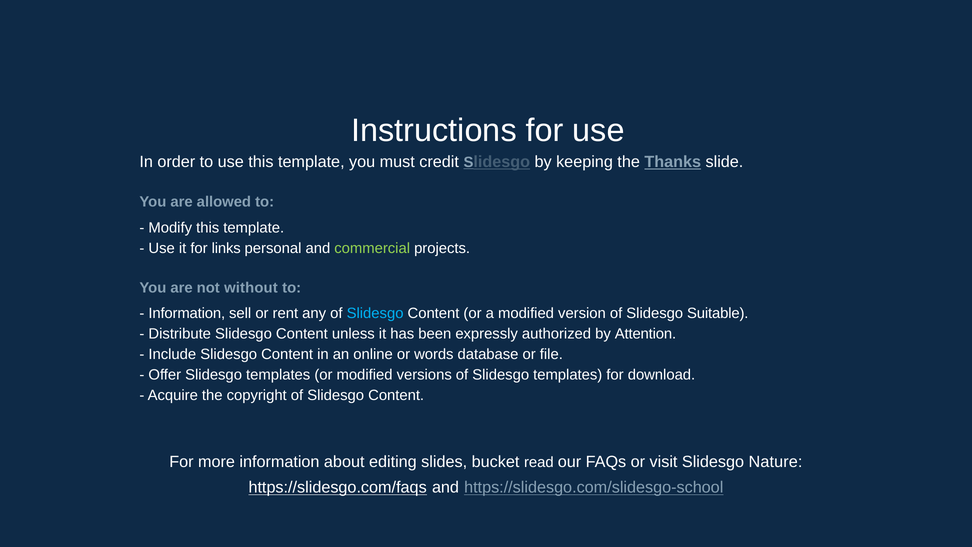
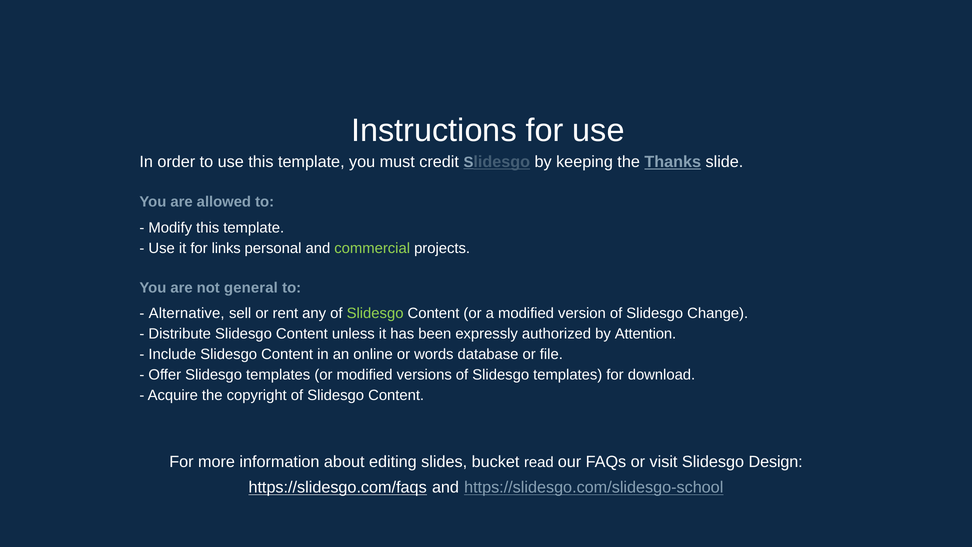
without: without -> general (251, 287)
Information: Information -> Alternative (187, 313)
Slidesgo colour: light blue -> light green (375, 313)
Suitable: Suitable -> Change (718, 313)
Nature: Nature -> Design (776, 462)
